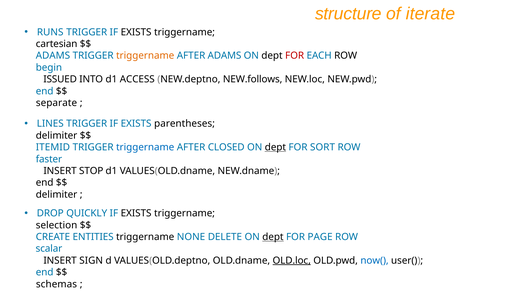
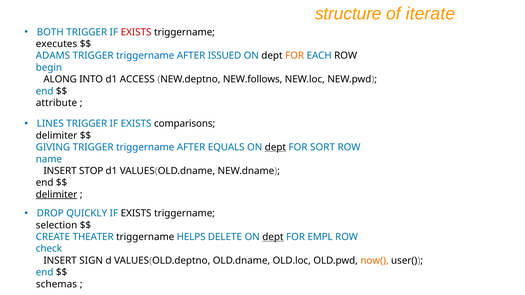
RUNS: RUNS -> BOTH (50, 32)
EXISTS colour: black -> red (136, 32)
cartesian: cartesian -> executes (57, 44)
triggername colour: orange -> blue (145, 56)
AFTER ADAMS: ADAMS -> ISSUED (225, 56)
FOR colour: red -> orange (295, 56)
ISSUED: ISSUED -> ALONG (60, 79)
separate: separate -> attribute (56, 103)
parentheses: parentheses -> comparisons (185, 124)
ITEMID: ITEMID -> GIVING (53, 147)
CLOSED: CLOSED -> EQUALS (226, 147)
faster: faster -> name (49, 159)
delimiter underline: none -> present (57, 195)
ENTITIES: ENTITIES -> THEATER (93, 237)
NONE: NONE -> HELPS (191, 237)
PAGE: PAGE -> EMPL (320, 237)
scalar: scalar -> check (49, 249)
OLD.loc underline: present -> none (292, 261)
now( colour: blue -> orange (375, 261)
